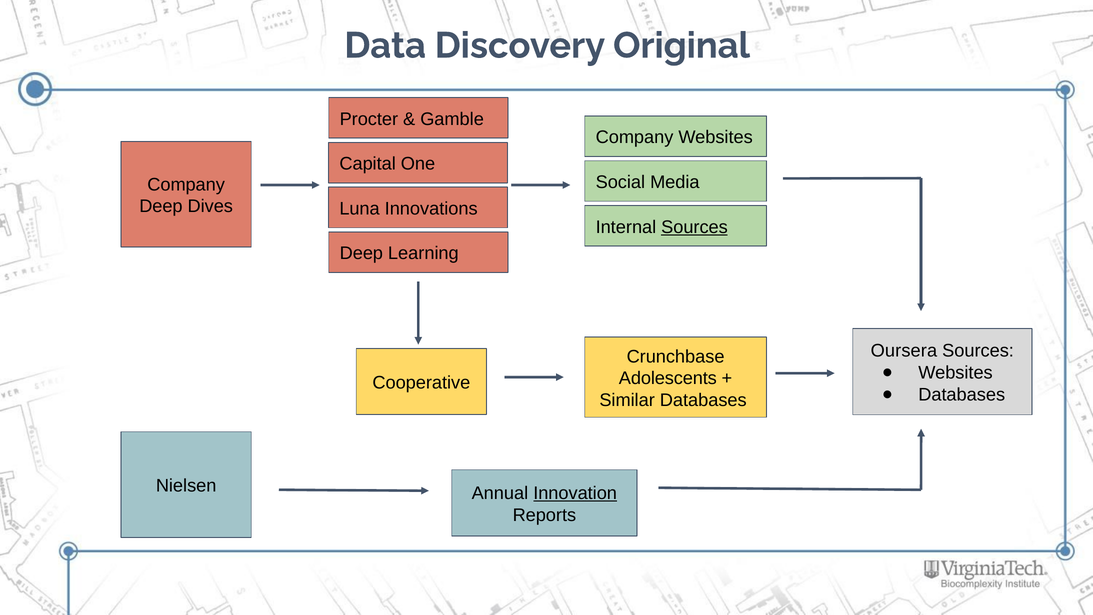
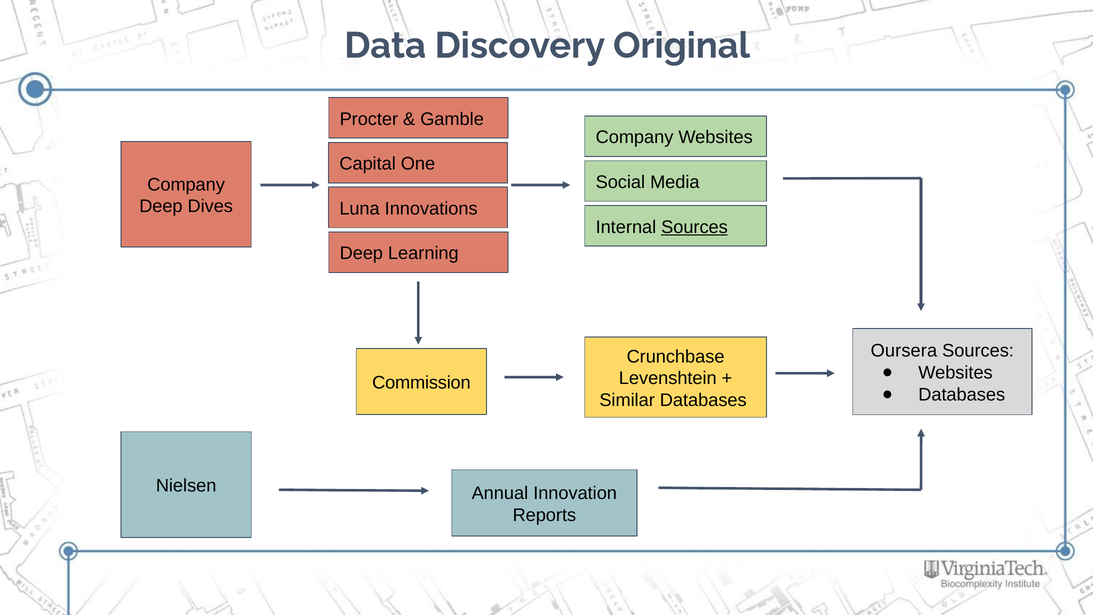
Adolescents: Adolescents -> Levenshtein (668, 378)
Cooperative: Cooperative -> Commission (421, 383)
Innovation underline: present -> none (575, 493)
